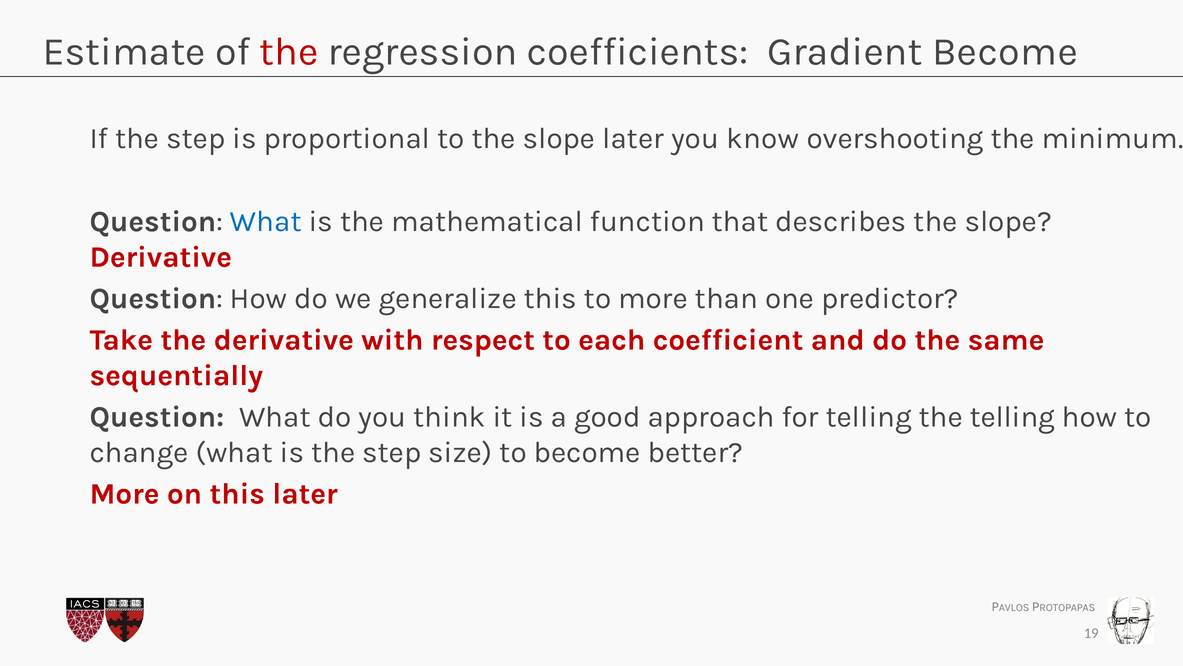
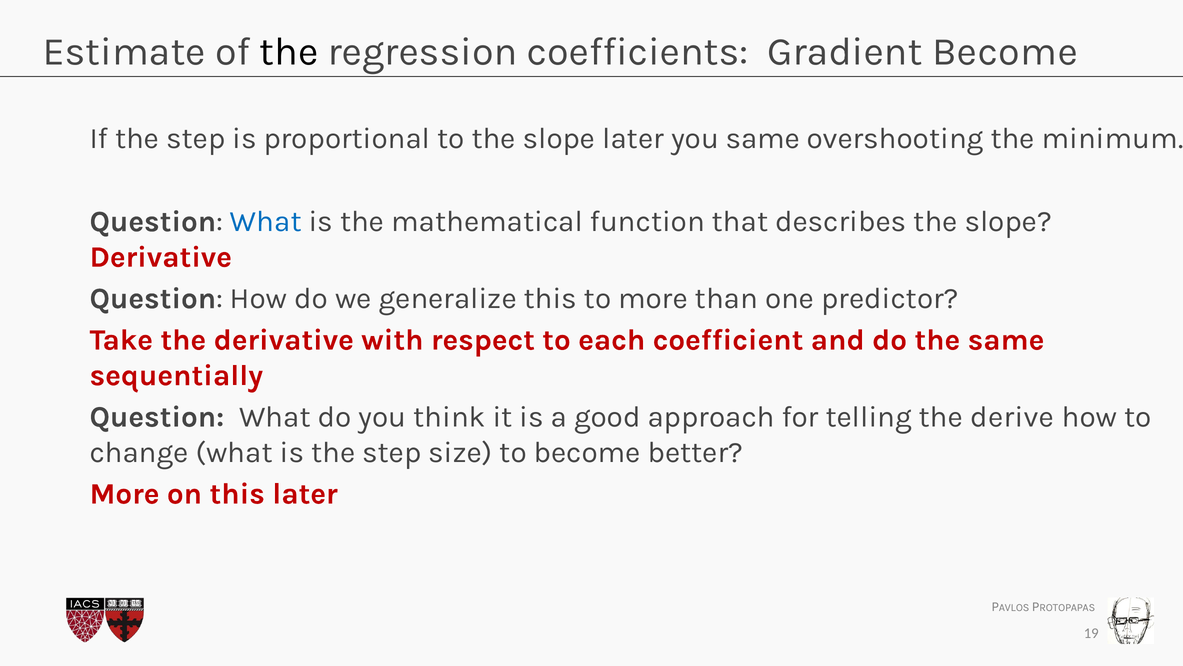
the colour: red -> black (289, 52)
you know: know -> same (763, 138)
the telling: telling -> derive (1012, 416)
